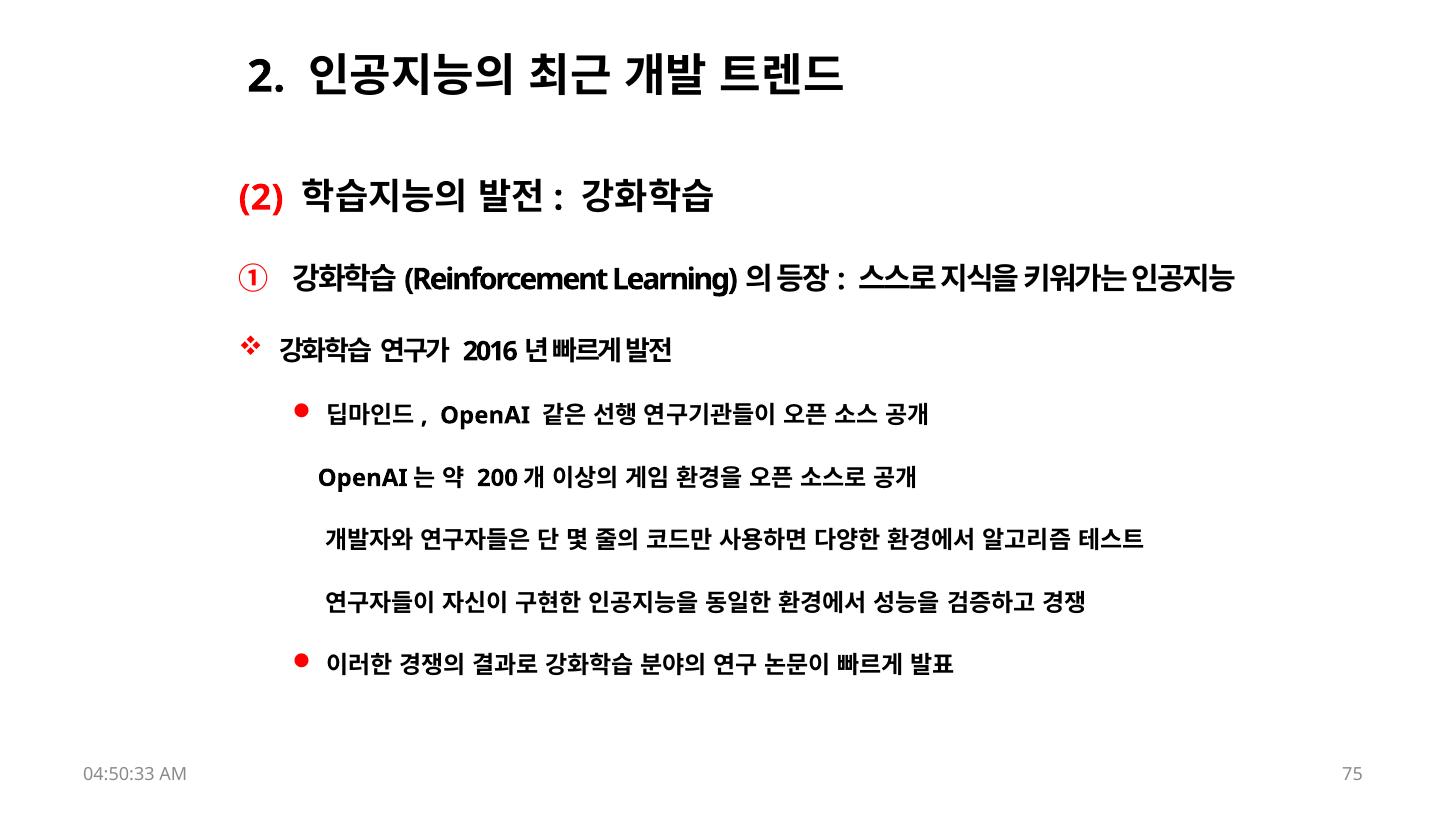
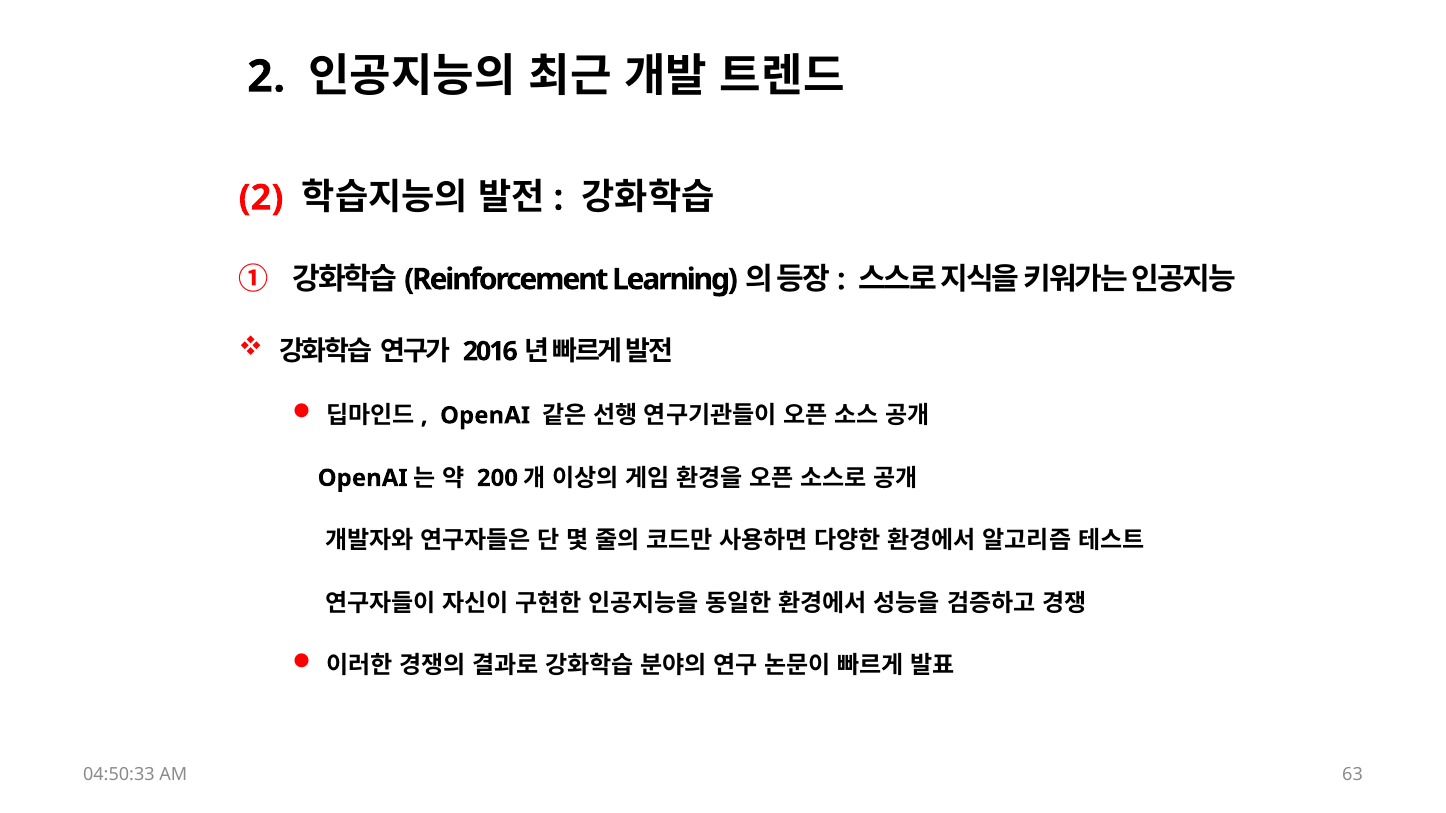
75: 75 -> 63 (1353, 775)
